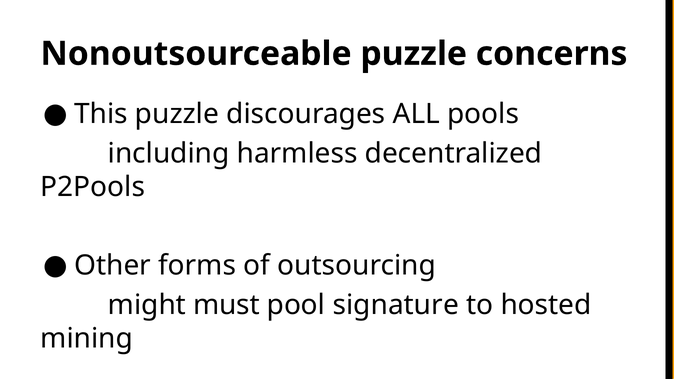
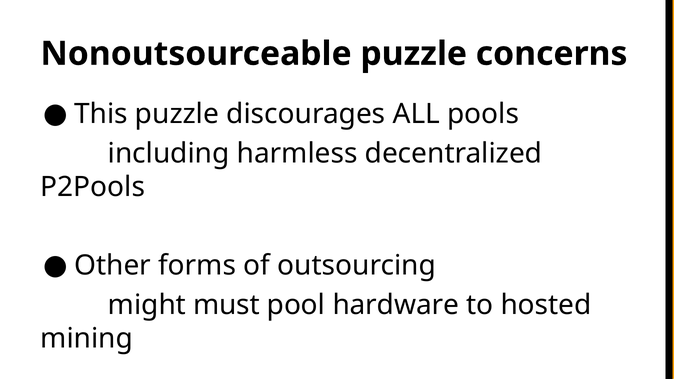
signature: signature -> hardware (396, 305)
